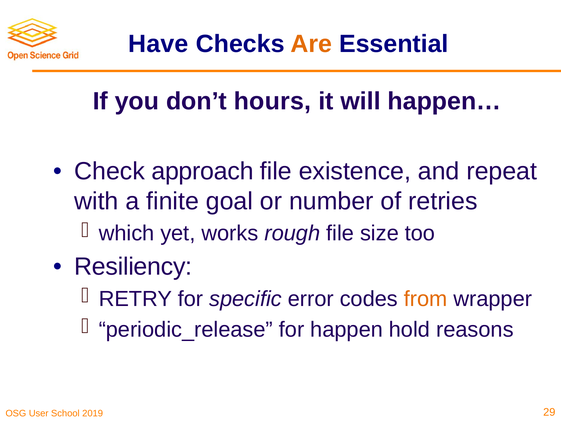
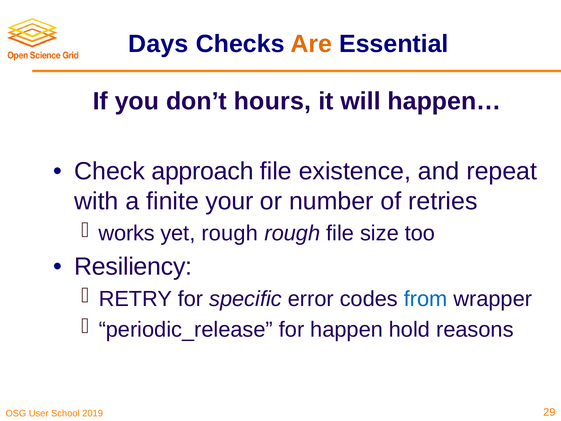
Have: Have -> Days (158, 44)
goal: goal -> your (230, 201)
which: which -> works (127, 233)
yet works: works -> rough (230, 233)
from colour: orange -> blue (426, 299)
